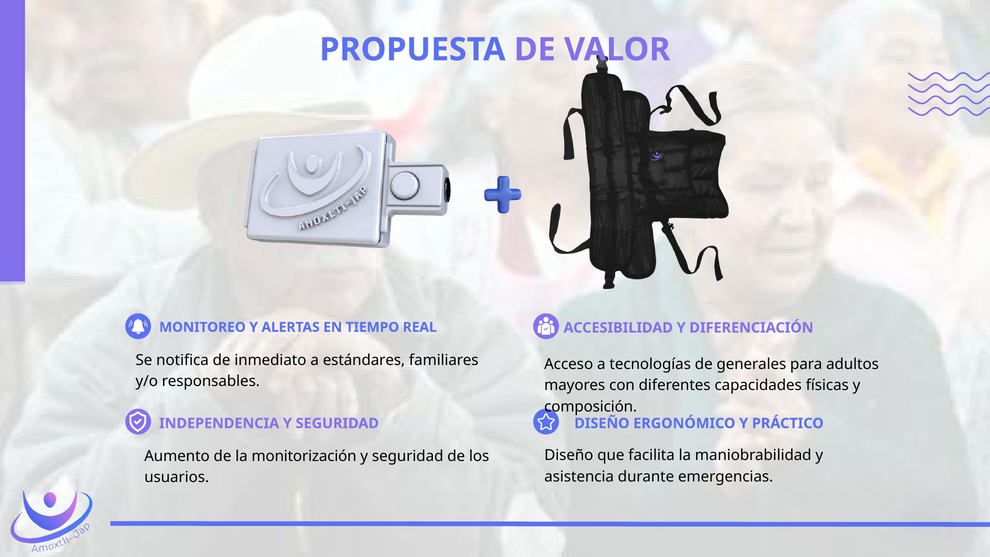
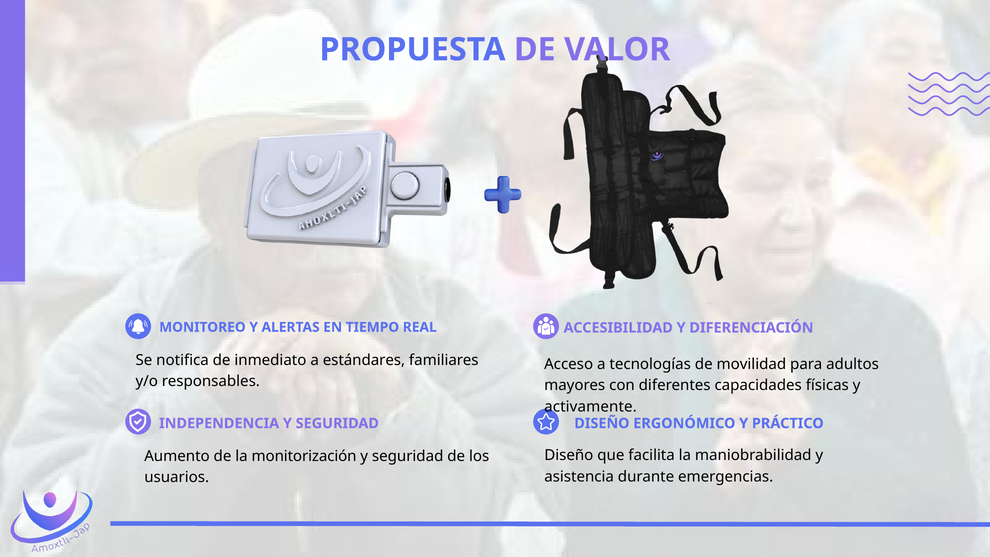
generales: generales -> movilidad (751, 364)
composición: composición -> activamente (590, 406)
